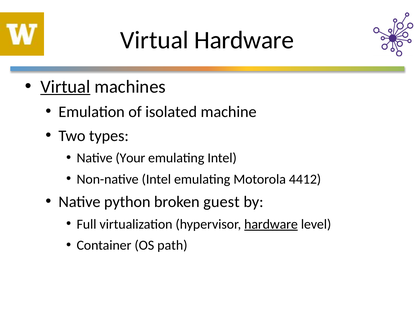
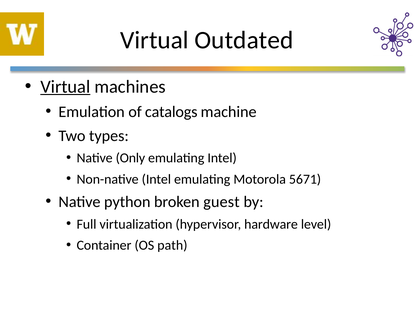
Virtual Hardware: Hardware -> Outdated (244, 40)
isolated: isolated -> catalogs (171, 112)
Your: Your -> Only (130, 158)
4412: 4412 -> 5671 (305, 179)
hardware underline: present -> none (271, 225)
